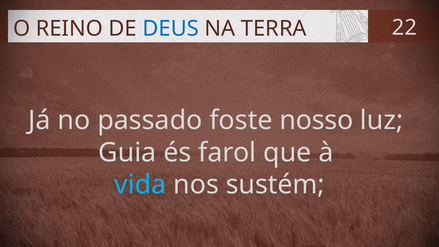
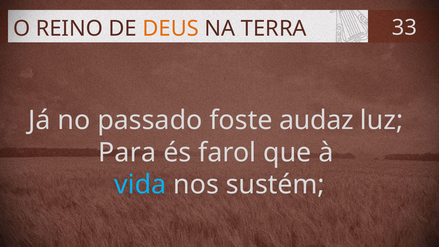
DEUS colour: blue -> orange (171, 28)
22: 22 -> 33 (404, 27)
nosso: nosso -> audaz (316, 120)
Guia: Guia -> Para (127, 153)
